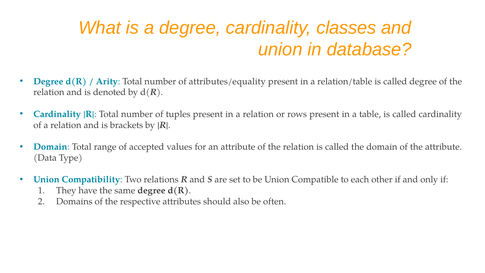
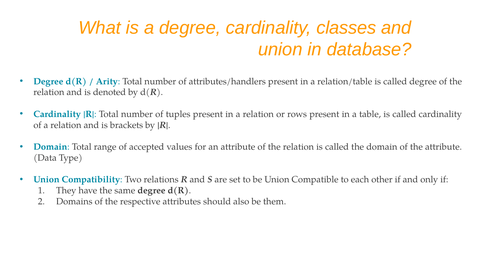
attributes/equality: attributes/equality -> attributes/handlers (227, 81)
often: often -> them (275, 201)
